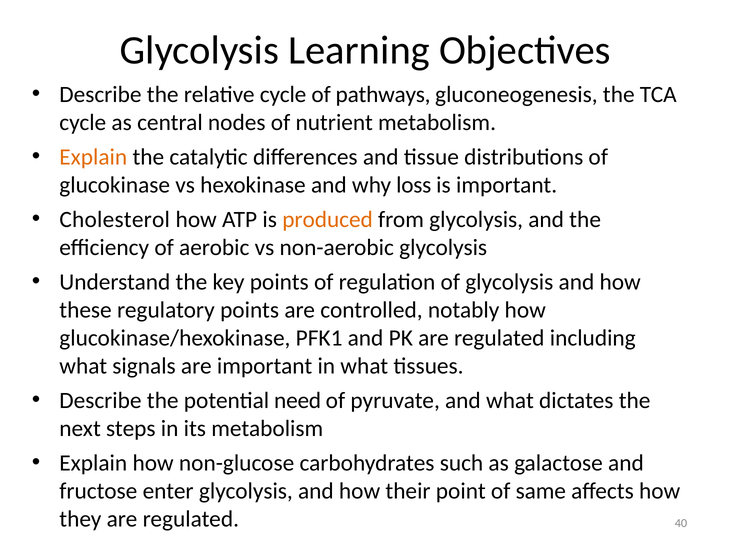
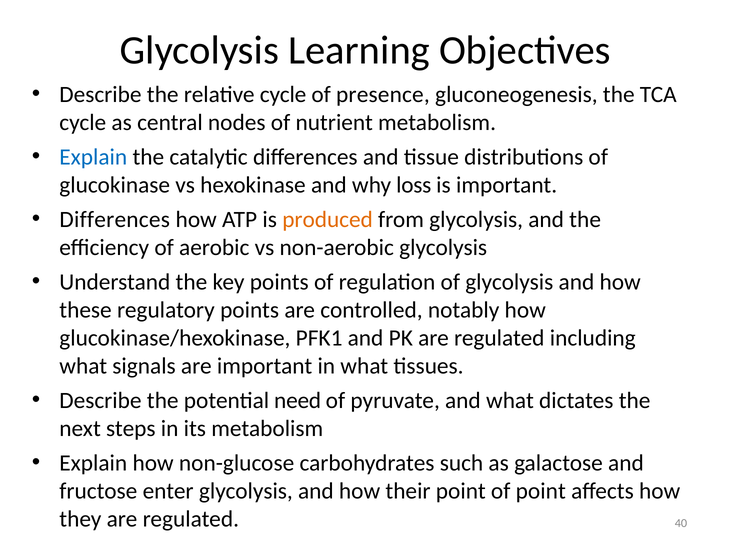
pathways: pathways -> presence (383, 95)
Explain colour: orange -> blue (93, 157)
Cholesterol: Cholesterol -> Differences (115, 220)
of same: same -> point (541, 491)
